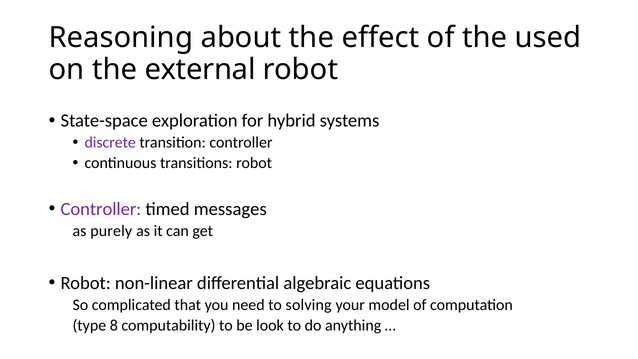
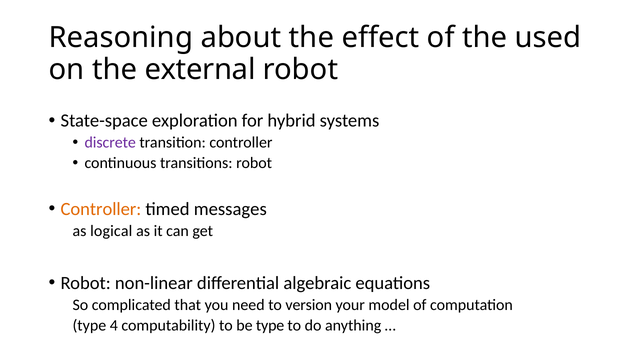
Controller colour: purple -> orange (101, 209)
purely: purely -> logical (111, 231)
solving: solving -> version (309, 305)
8: 8 -> 4 (114, 325)
be look: look -> type (270, 325)
